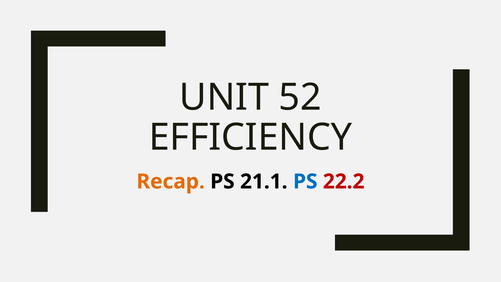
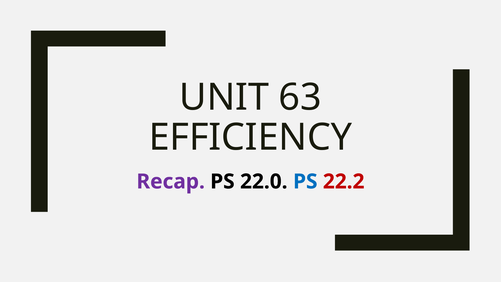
52: 52 -> 63 (300, 97)
Recap colour: orange -> purple (171, 181)
21.1: 21.1 -> 22.0 (264, 181)
